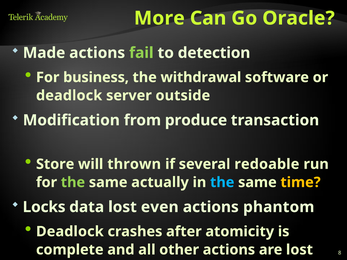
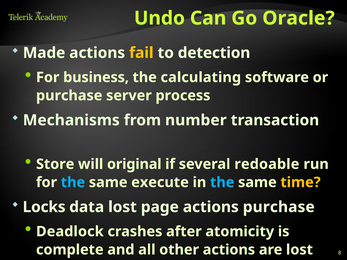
More: More -> Undo (159, 18)
fail colour: light green -> yellow (141, 53)
withdrawal: withdrawal -> calculating (201, 77)
deadlock: deadlock -> purchase (69, 96)
outside: outside -> process (183, 96)
Modification: Modification -> Mechanisms (71, 120)
produce: produce -> number (196, 120)
thrown: thrown -> original (134, 164)
the colour: light green -> light blue (73, 182)
actually: actually -> execute (160, 182)
even: even -> page (160, 207)
actions phantom: phantom -> purchase (279, 207)
